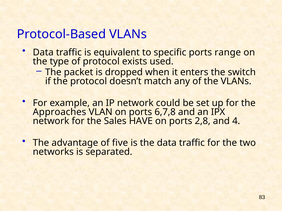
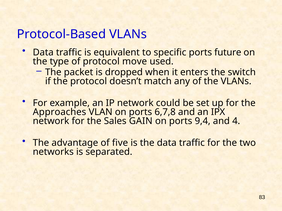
range: range -> future (228, 53)
exists: exists -> move (135, 62)
HAVE: HAVE -> GAIN (141, 121)
2,8: 2,8 -> 9,4 (203, 121)
